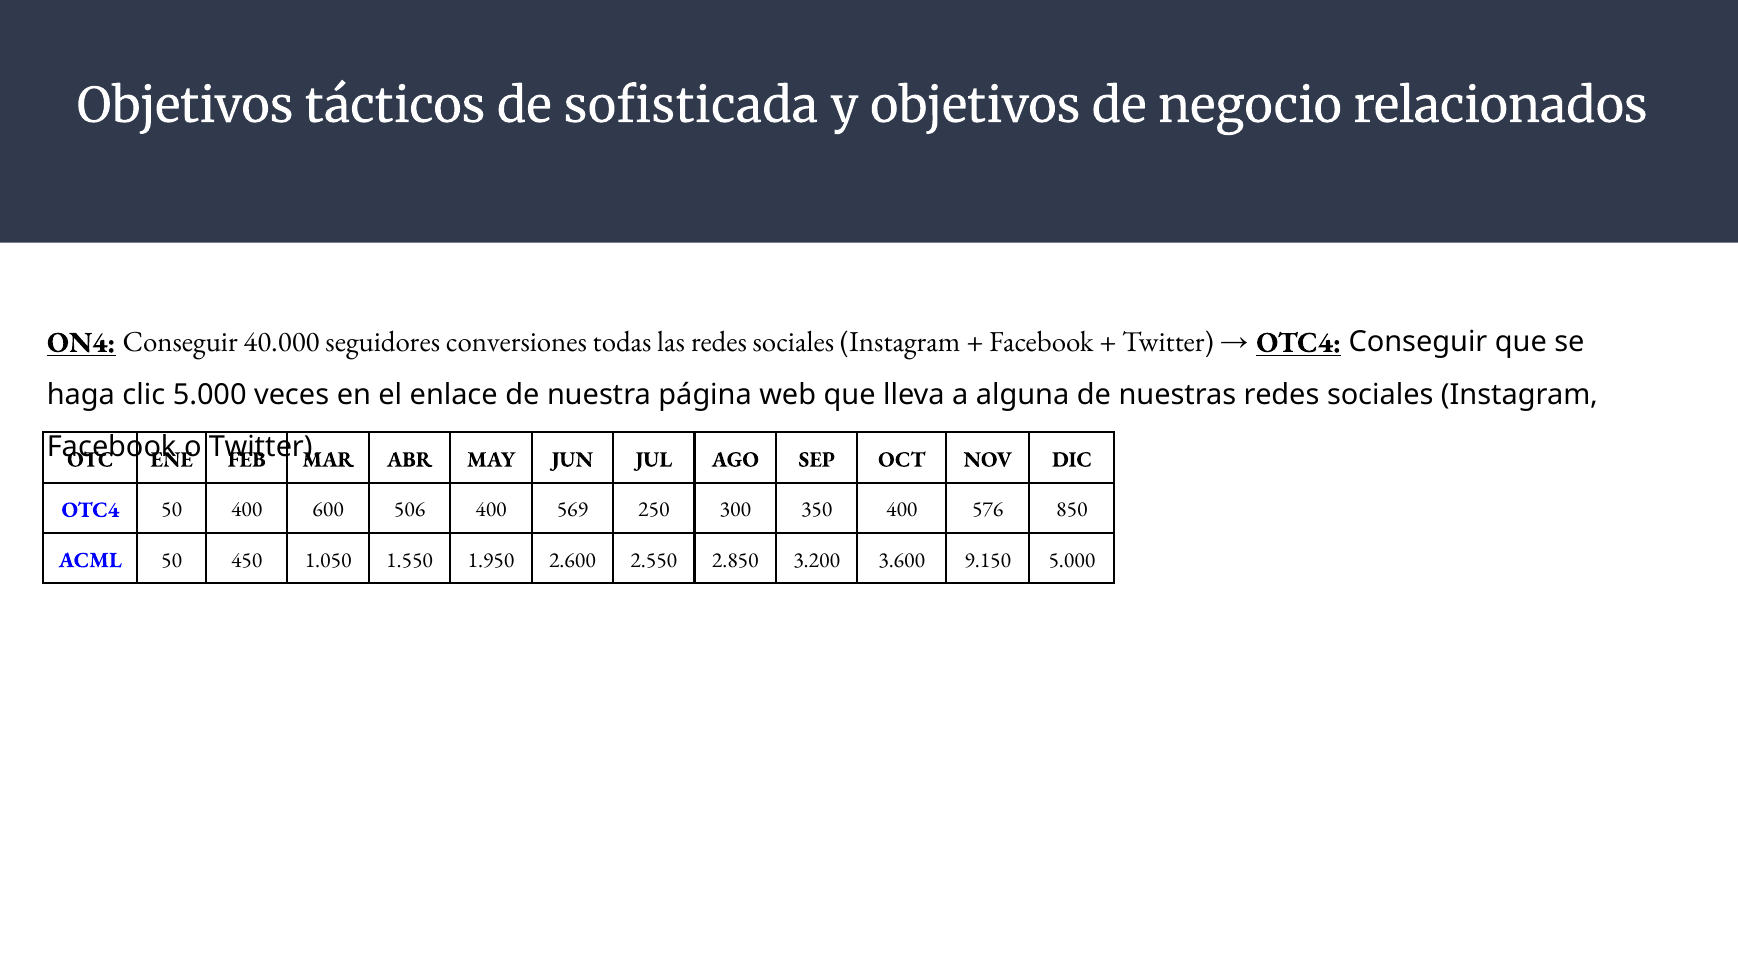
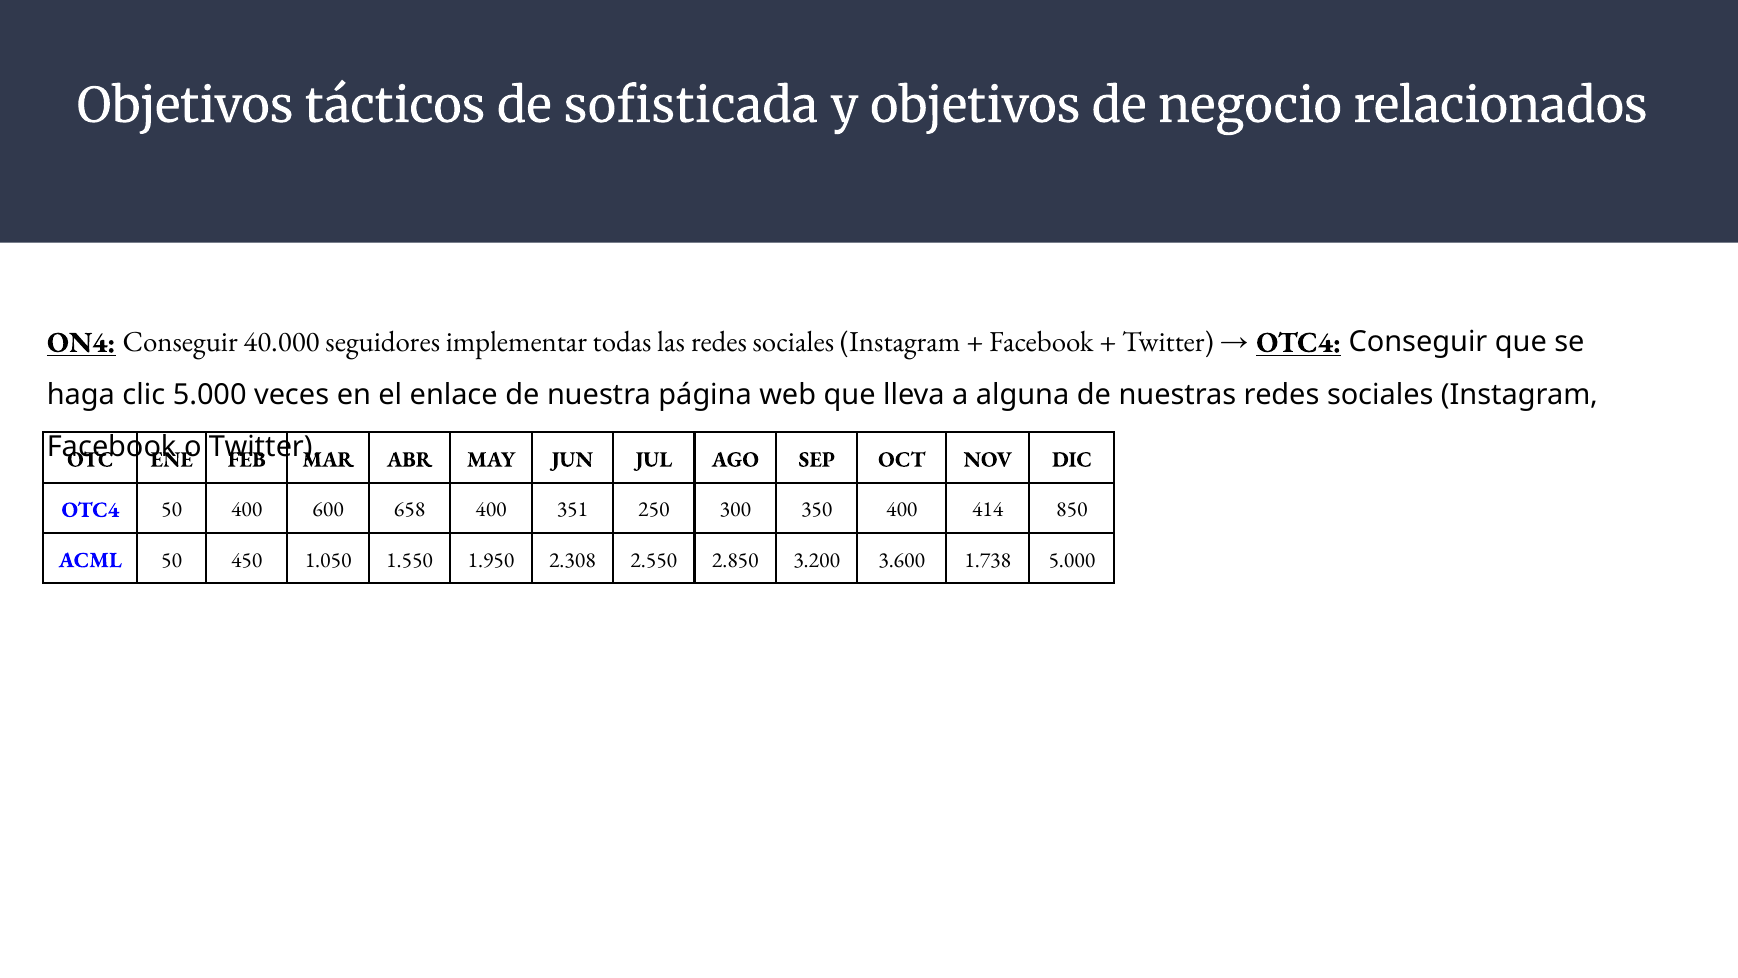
conversiones: conversiones -> implementar (516, 342)
506: 506 -> 658 (410, 509)
569: 569 -> 351 (572, 509)
576: 576 -> 414 (988, 509)
2.600: 2.600 -> 2.308 (572, 560)
9.150: 9.150 -> 1.738 (988, 560)
